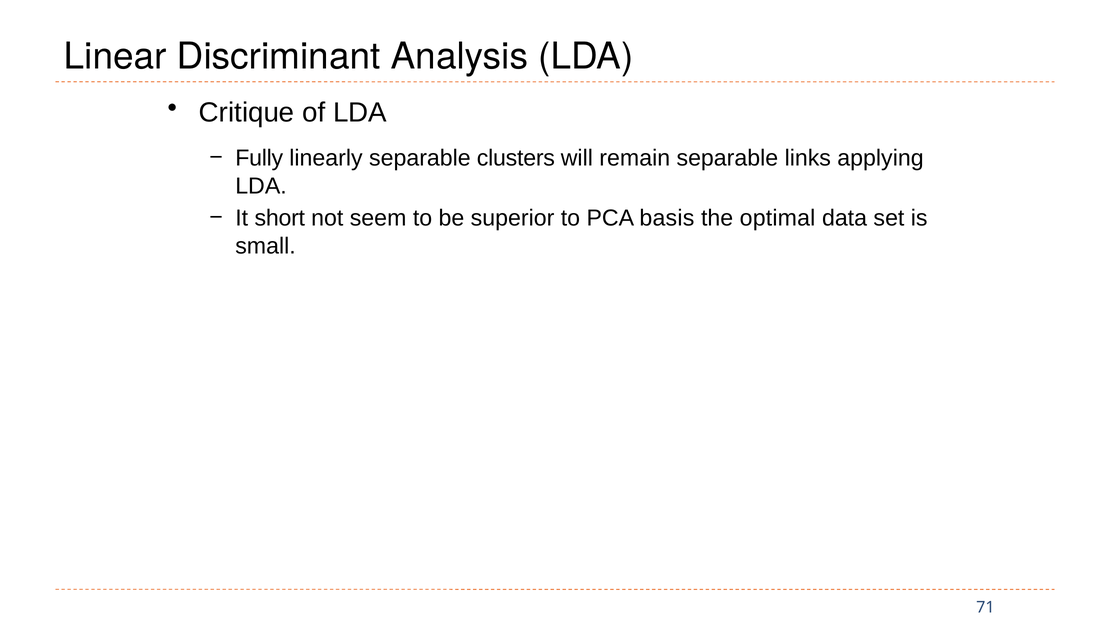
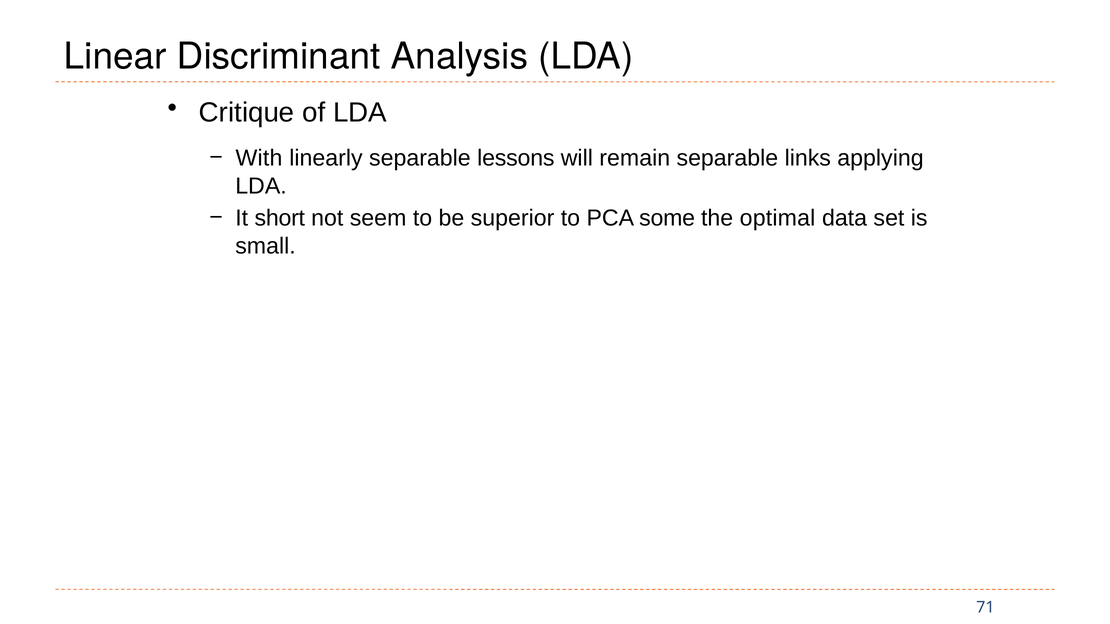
Fully: Fully -> With (259, 158)
clusters: clusters -> lessons (516, 158)
basis: basis -> some (667, 218)
